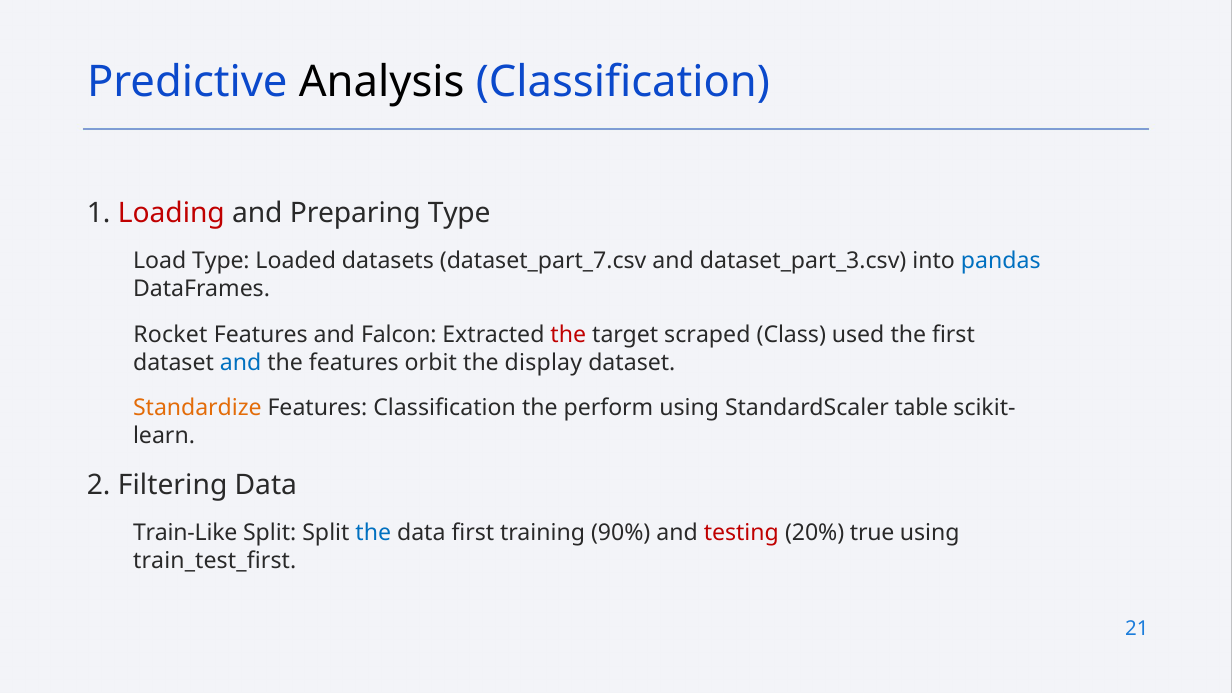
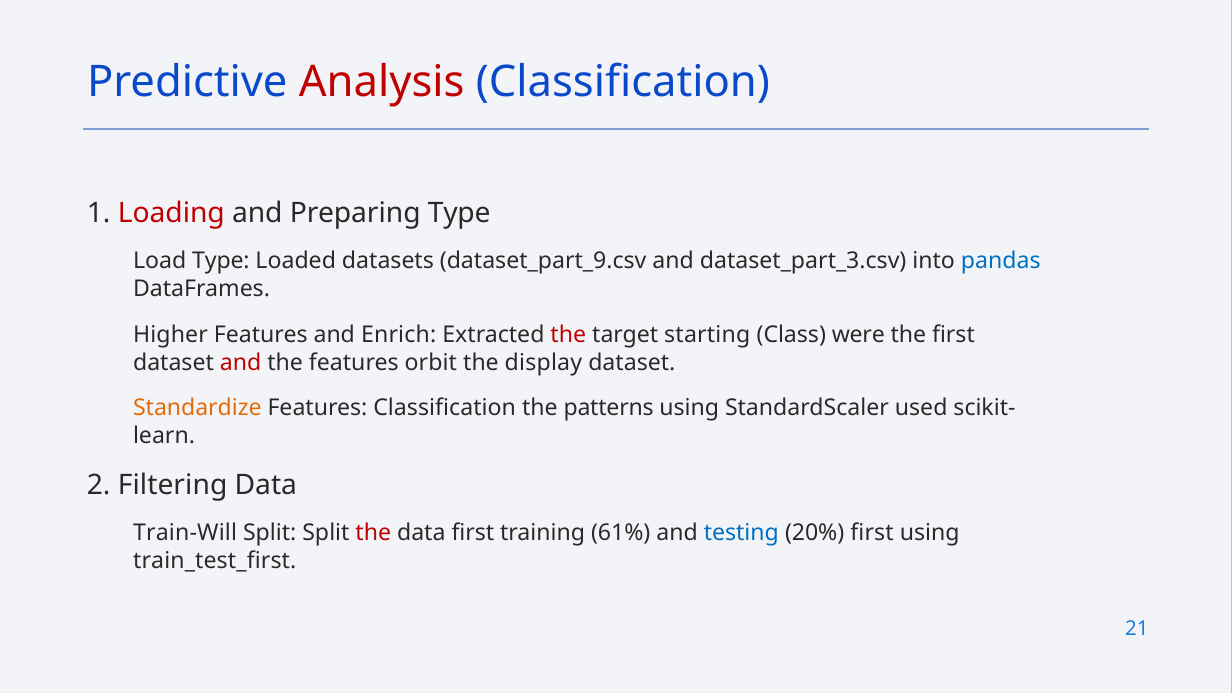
Analysis colour: black -> red (382, 82)
dataset_part_7.csv: dataset_part_7.csv -> dataset_part_9.csv (543, 261)
Rocket: Rocket -> Higher (170, 335)
Falcon: Falcon -> Enrich (399, 335)
scraped: scraped -> starting (707, 335)
used: used -> were (858, 335)
and colour: blue -> red (241, 362)
perform: perform -> patterns (609, 408)
table: table -> used (921, 408)
Train-Like: Train-Like -> Train-Will (185, 533)
the colour: blue -> red (373, 533)
90%: 90% -> 61% (621, 533)
testing colour: red -> blue (741, 533)
20% true: true -> first (872, 533)
